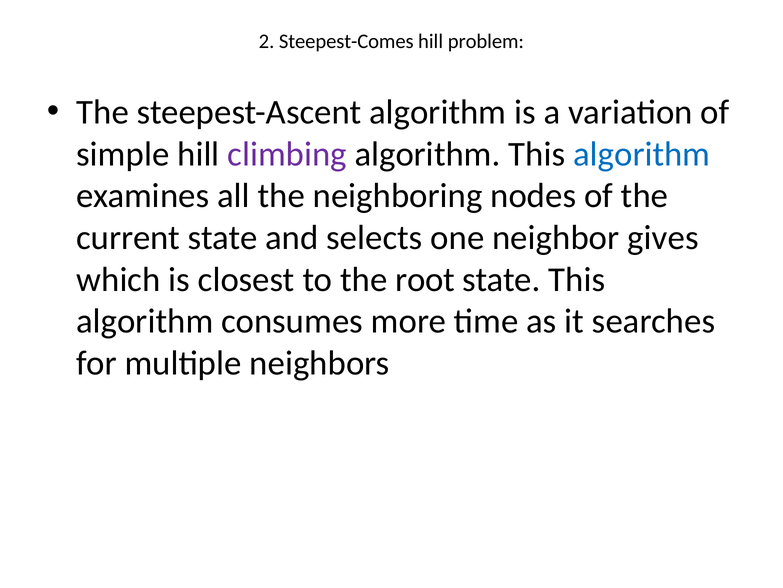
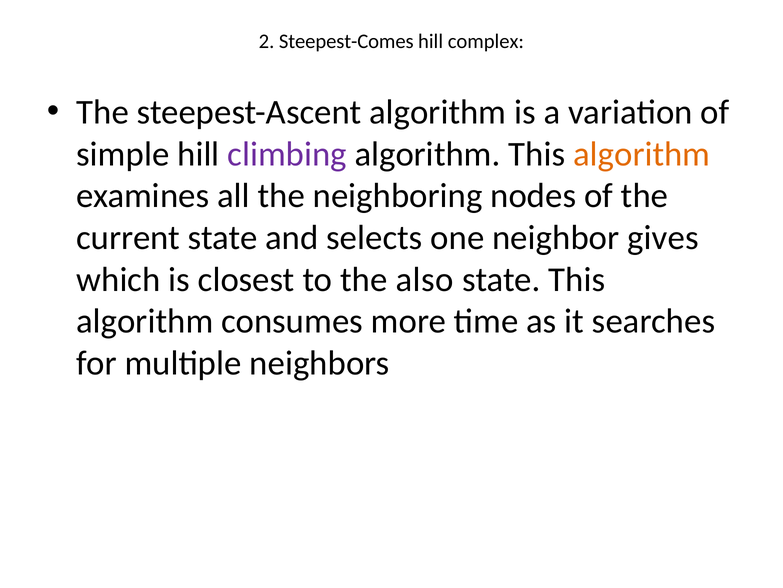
problem: problem -> complex (486, 41)
algorithm colour: blue -> orange (642, 154)
root: root -> also (425, 279)
